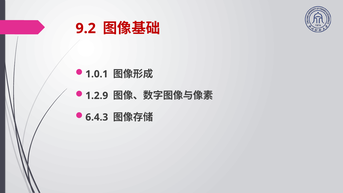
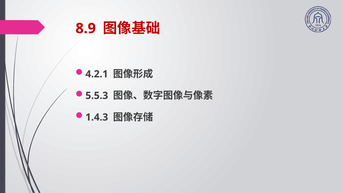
9.2: 9.2 -> 8.9 (86, 28)
1.0.1: 1.0.1 -> 4.2.1 (97, 74)
1.2.9: 1.2.9 -> 5.5.3 (97, 96)
6.4.3: 6.4.3 -> 1.4.3 (97, 117)
